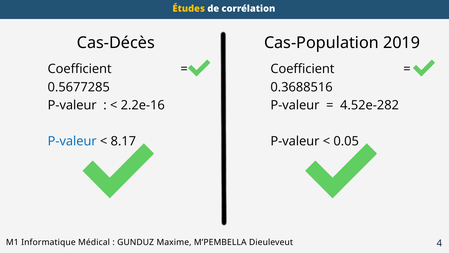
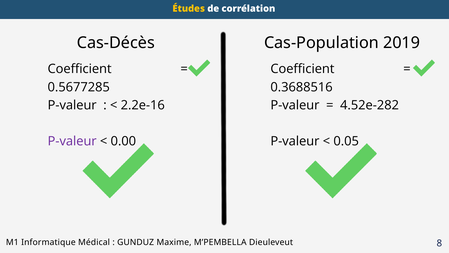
P-valeur colour: blue -> purple (72, 141)
8.17: 8.17 -> 0.00 (123, 141)
4: 4 -> 8 (439, 243)
